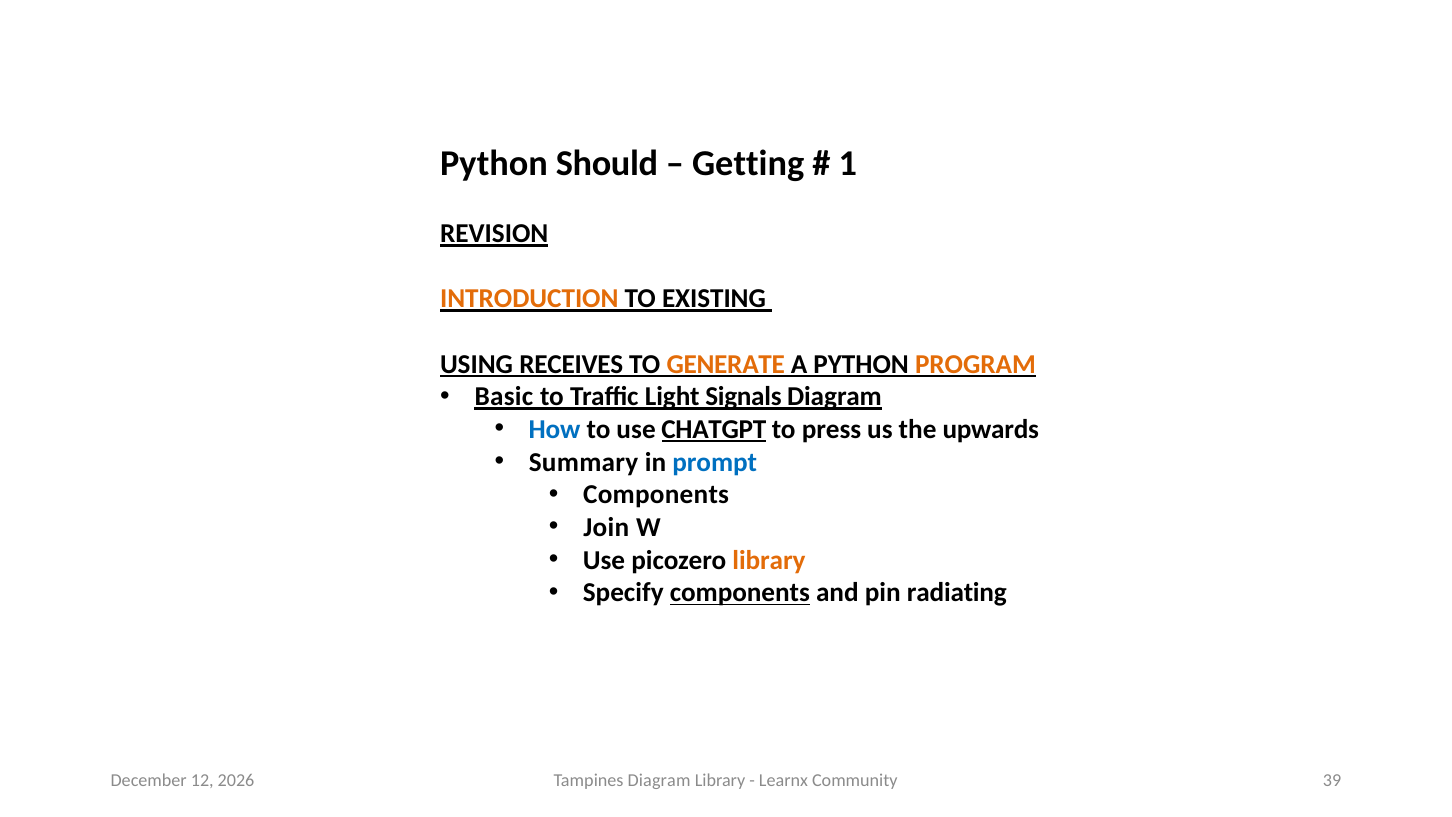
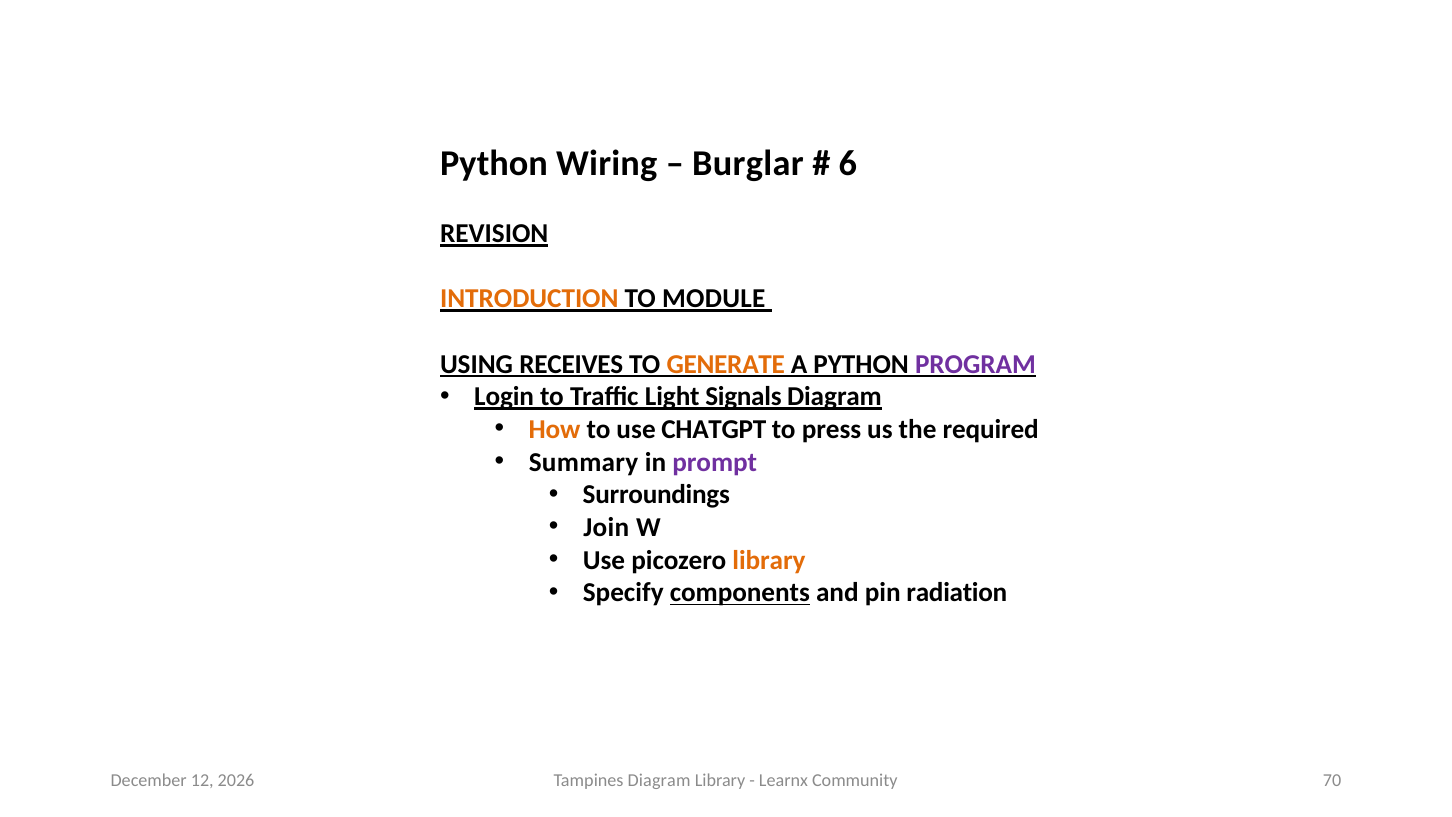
Should: Should -> Wiring (607, 163)
Getting: Getting -> Burglar (748, 163)
1: 1 -> 6 (848, 163)
EXISTING: EXISTING -> MODULE (714, 299)
PROGRAM colour: orange -> purple (975, 364)
Basic: Basic -> Login (504, 397)
How colour: blue -> orange (555, 429)
CHATGPT underline: present -> none (714, 429)
upwards: upwards -> required (991, 429)
prompt colour: blue -> purple (715, 462)
Components: Components -> Surroundings (656, 495)
radiating: radiating -> radiation (957, 593)
39: 39 -> 70 (1332, 780)
